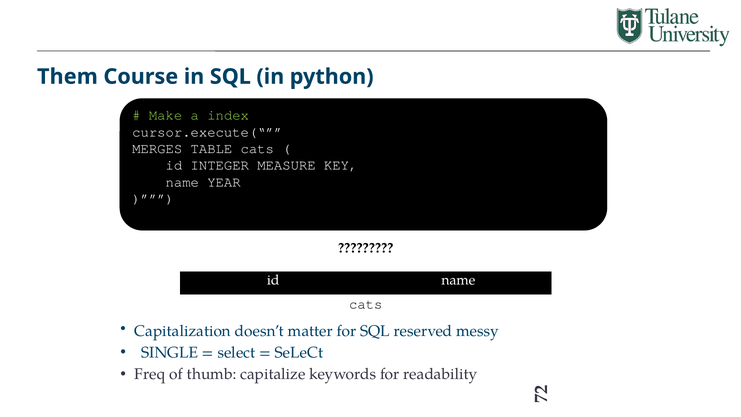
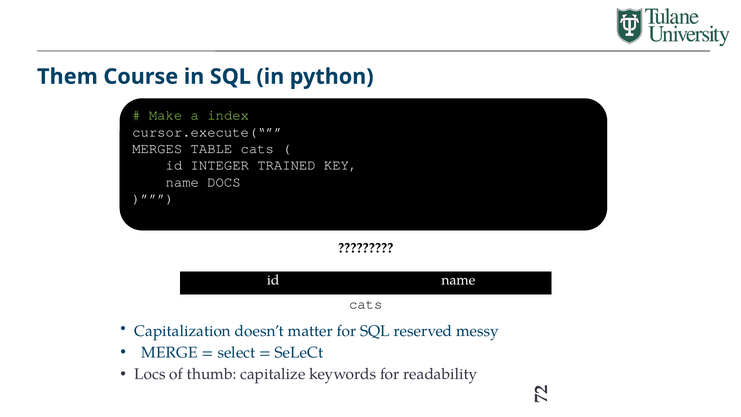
MEASURE: MEASURE -> TRAINED (286, 165)
YEAR: YEAR -> DOCS (224, 182)
SINGLE: SINGLE -> MERGE (170, 353)
Freq: Freq -> Locs (150, 374)
